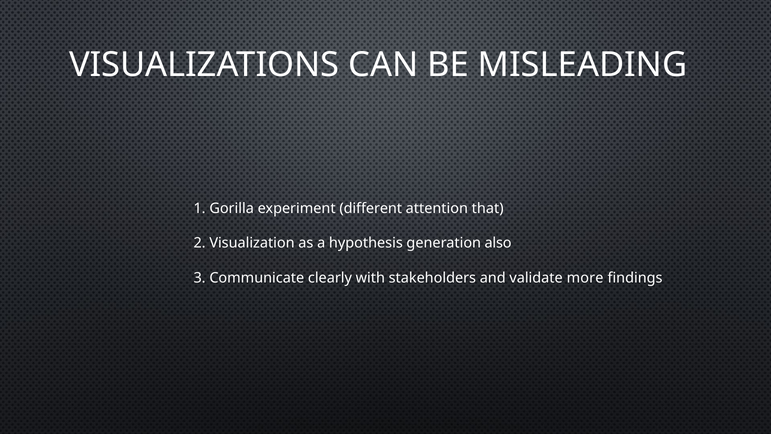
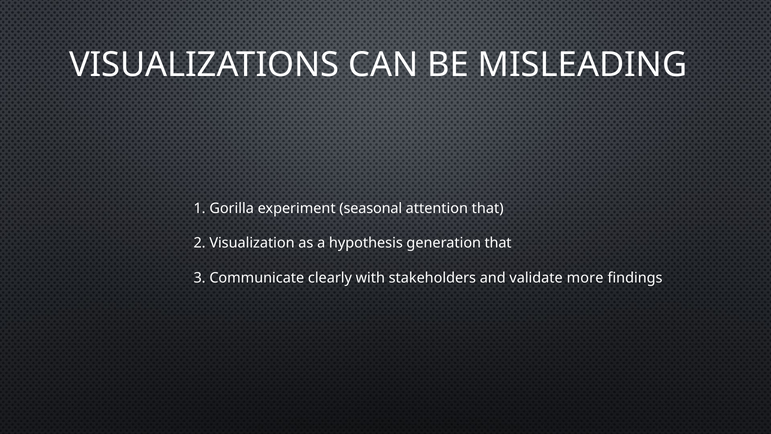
different: different -> seasonal (371, 208)
generation also: also -> that (498, 243)
